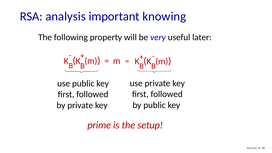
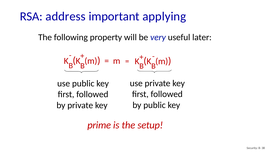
analysis: analysis -> address (66, 16)
knowing: knowing -> applying (164, 16)
